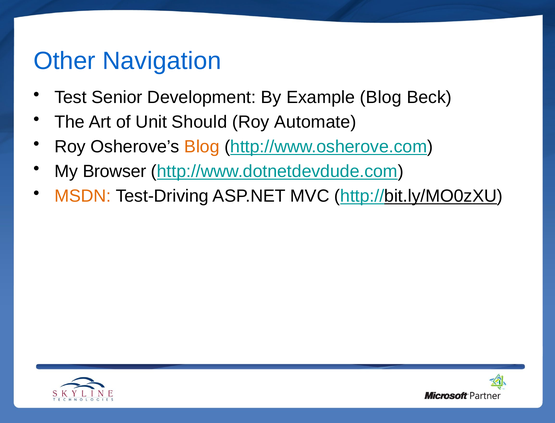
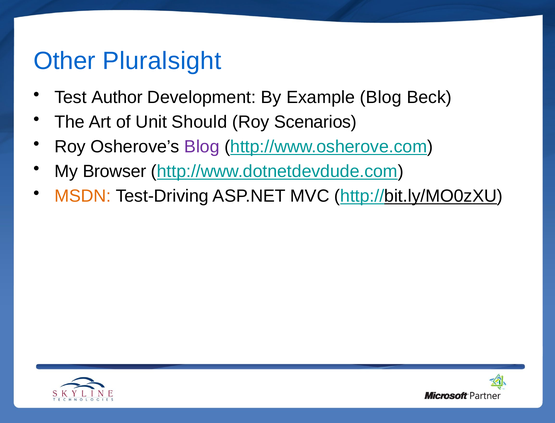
Navigation: Navigation -> Pluralsight (162, 61)
Senior: Senior -> Author (117, 97)
Automate: Automate -> Scenarios (315, 122)
Blog colour: orange -> purple (202, 147)
